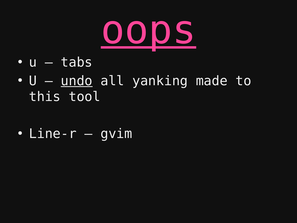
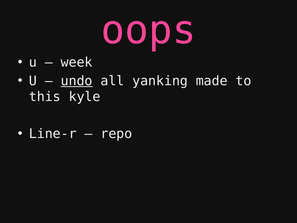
oops underline: present -> none (148, 30)
tabs: tabs -> week (77, 62)
tool: tool -> kyle (85, 97)
gvim: gvim -> repo (116, 134)
